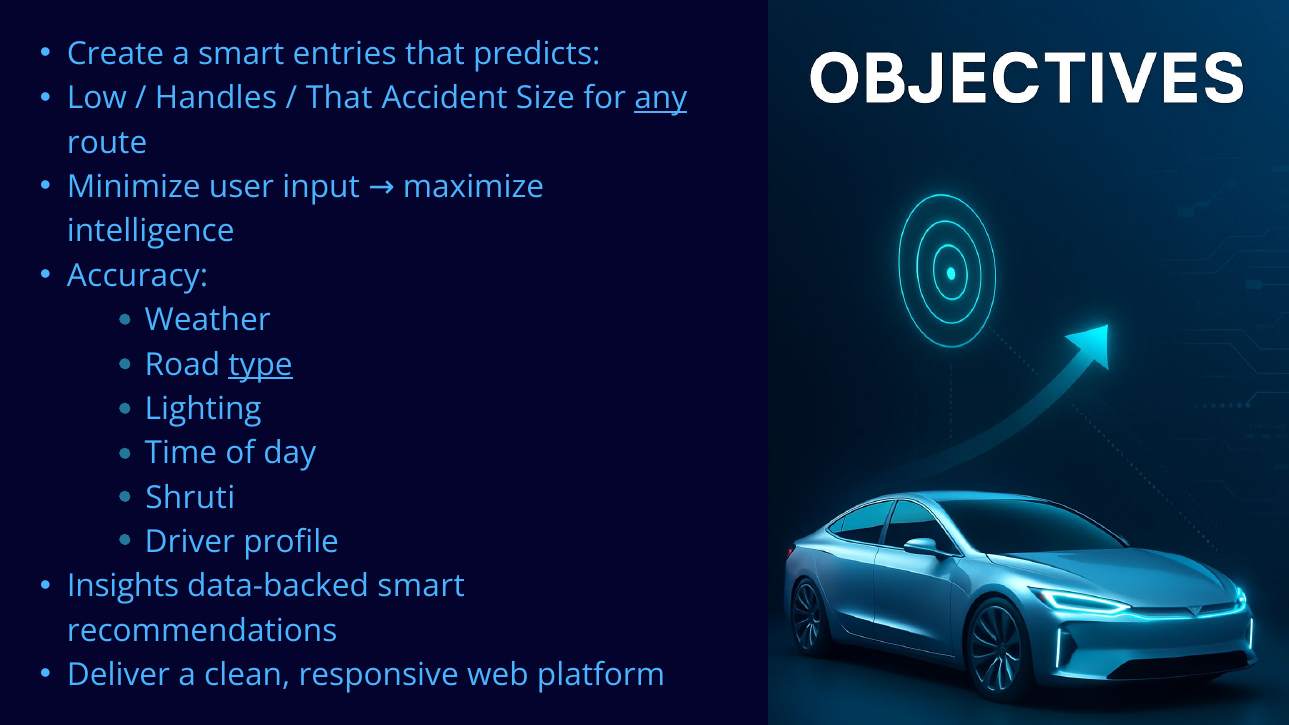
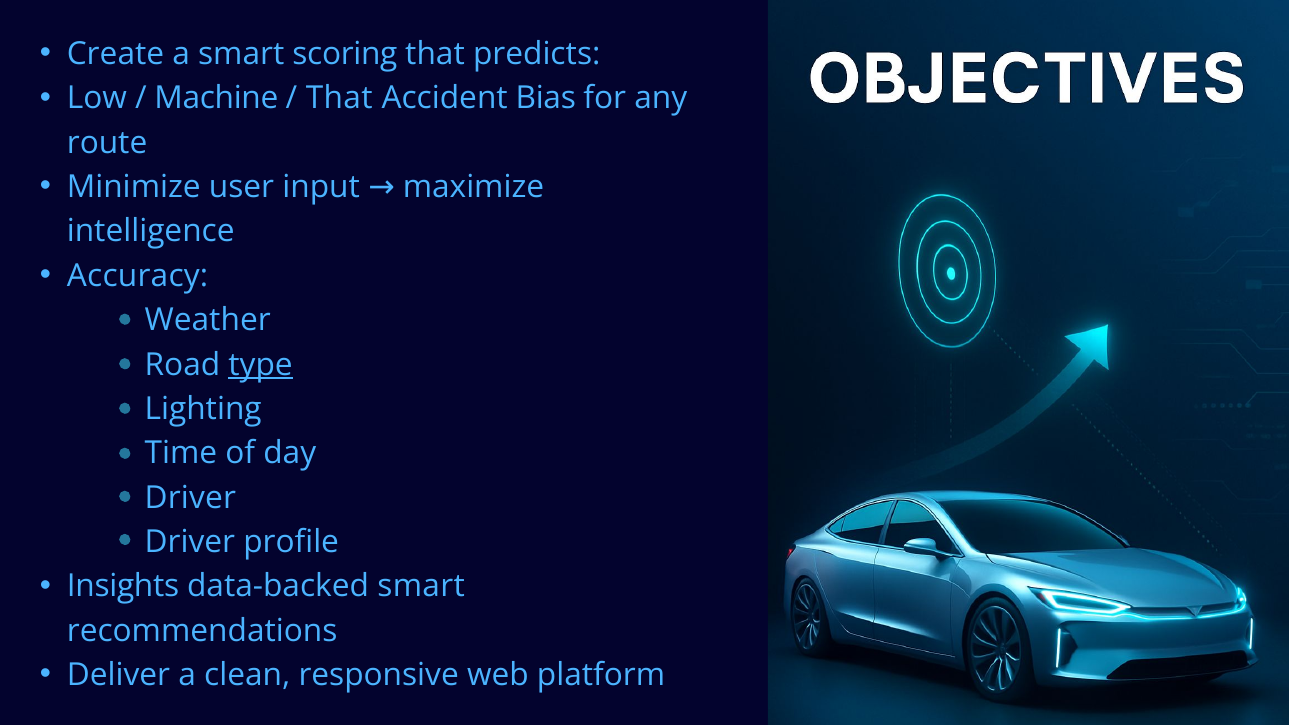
entries: entries -> scoring (345, 54)
Handles: Handles -> Machine (216, 98)
Size: Size -> Bias (546, 98)
any underline: present -> none (661, 98)
Shruti: Shruti -> Driver (190, 498)
